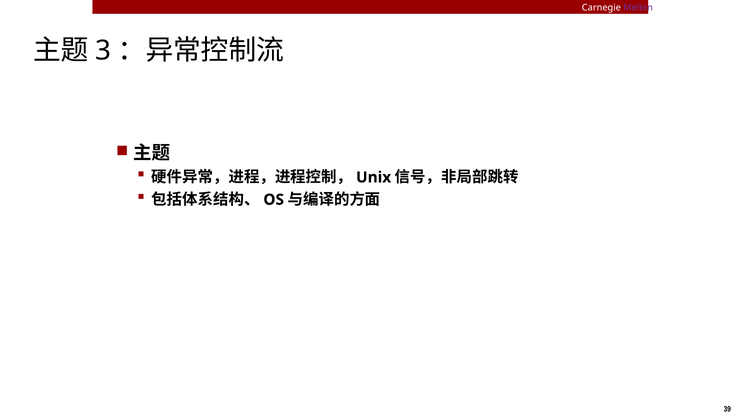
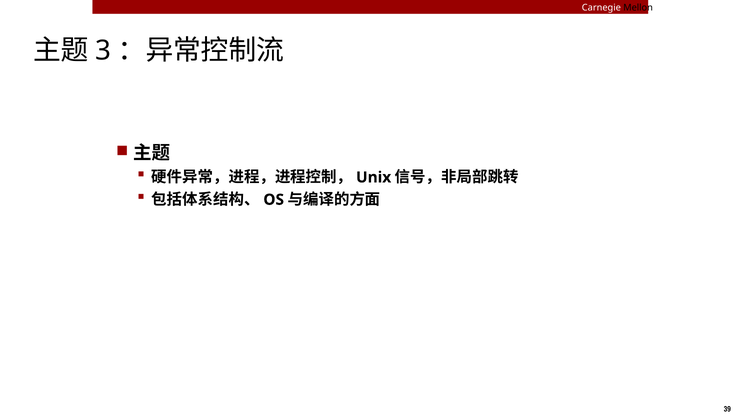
Mellon colour: purple -> black (638, 8)
